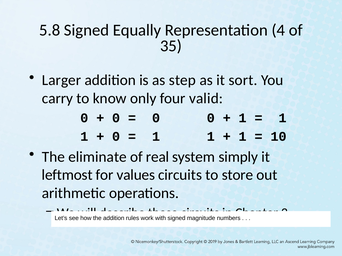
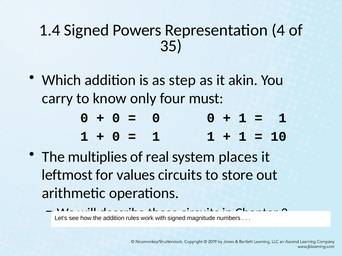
5.8: 5.8 -> 1.4 (50, 30)
Equally: Equally -> Powers (137, 30)
Larger: Larger -> Which (62, 80)
sort: sort -> akin (243, 80)
valid: valid -> must (206, 99)
eliminate: eliminate -> multiplies (98, 157)
simply: simply -> places (238, 157)
